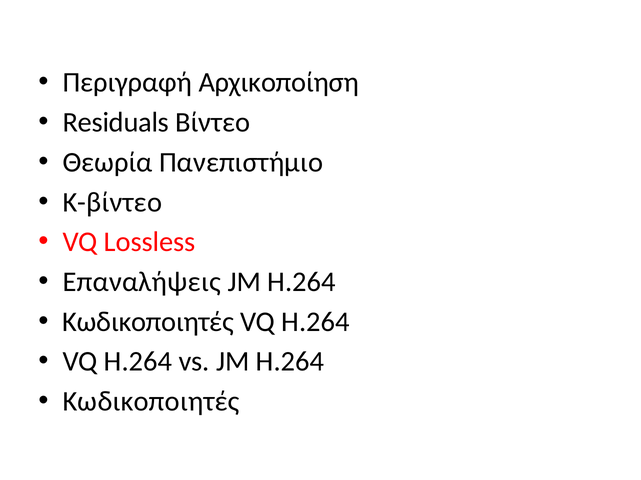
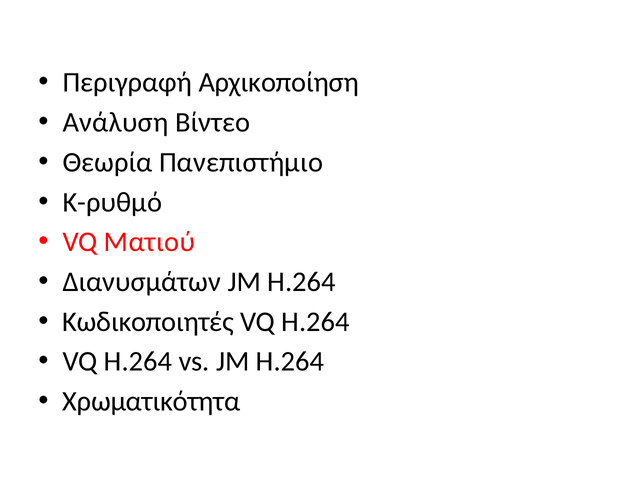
Residuals: Residuals -> Ανάλυση (116, 123)
K-βίντεο: K-βίντεο -> K-ρυθμό (112, 202)
Lossless: Lossless -> Ματιού (150, 242)
Επαναλήψεις: Επαναλήψεις -> Διανυσμάτων (142, 282)
Κωδικοποιητές: Κωδικοποιητές -> Χρωματικότητα (151, 402)
